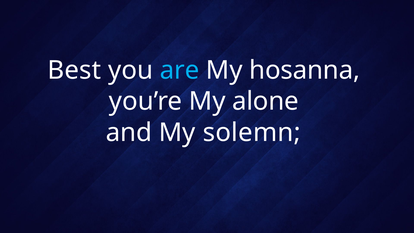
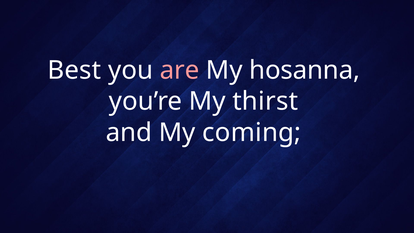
are colour: light blue -> pink (180, 70)
alone: alone -> thirst (265, 101)
solemn: solemn -> coming (252, 132)
